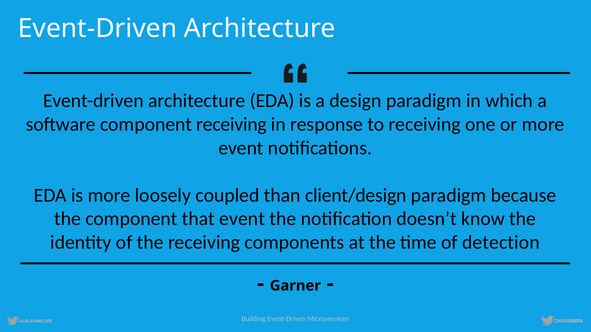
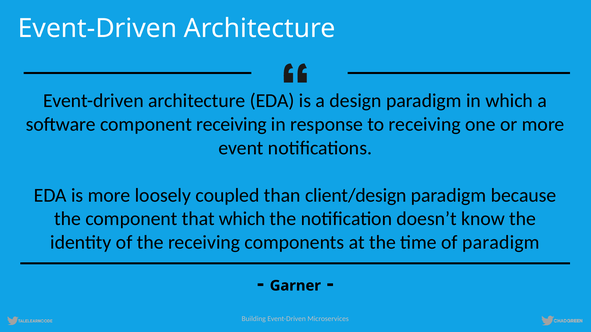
that event: event -> which (242, 219)
of detection: detection -> paradigm (501, 243)
